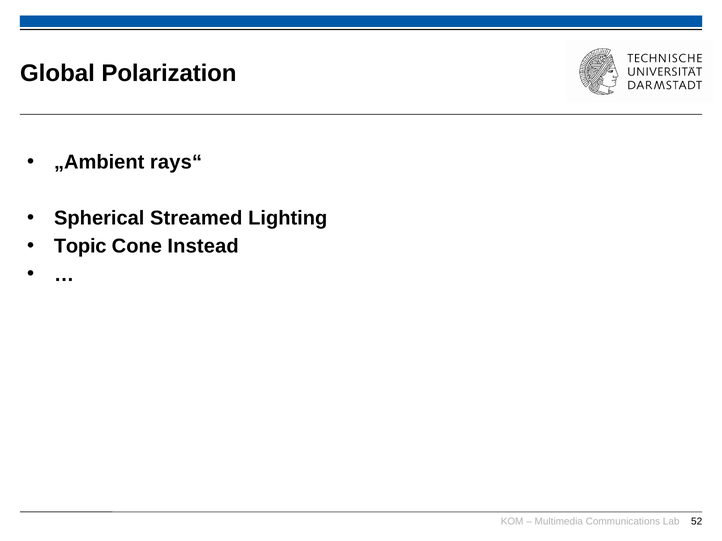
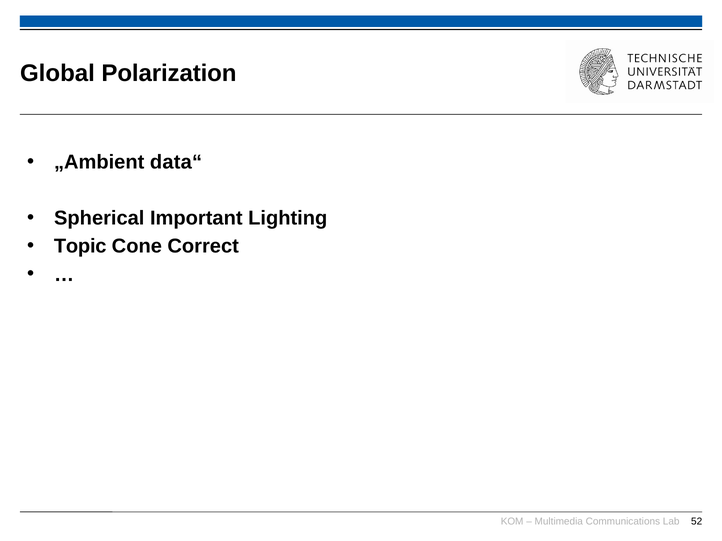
rays“: rays“ -> data“ (176, 162)
Streamed: Streamed -> Important (196, 219)
Instead: Instead -> Correct (203, 247)
